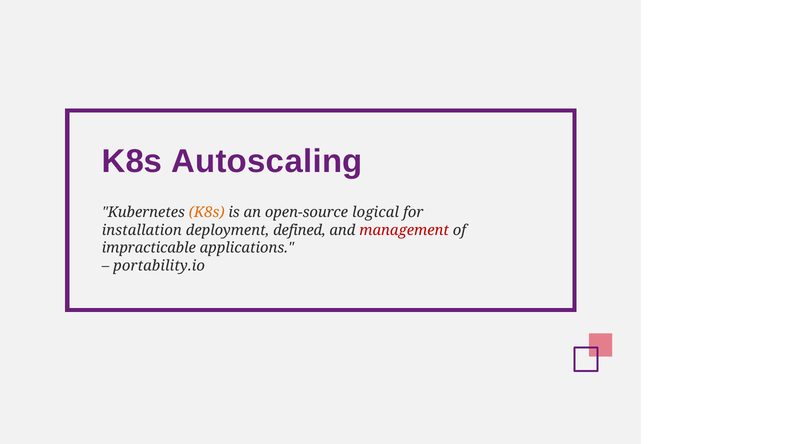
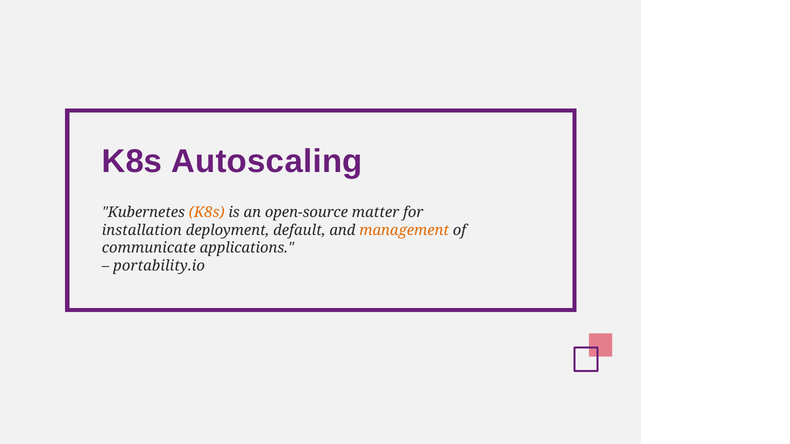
logical: logical -> matter (376, 213)
defined: defined -> default (299, 231)
management colour: red -> orange (404, 231)
impracticable: impracticable -> communicate (149, 248)
